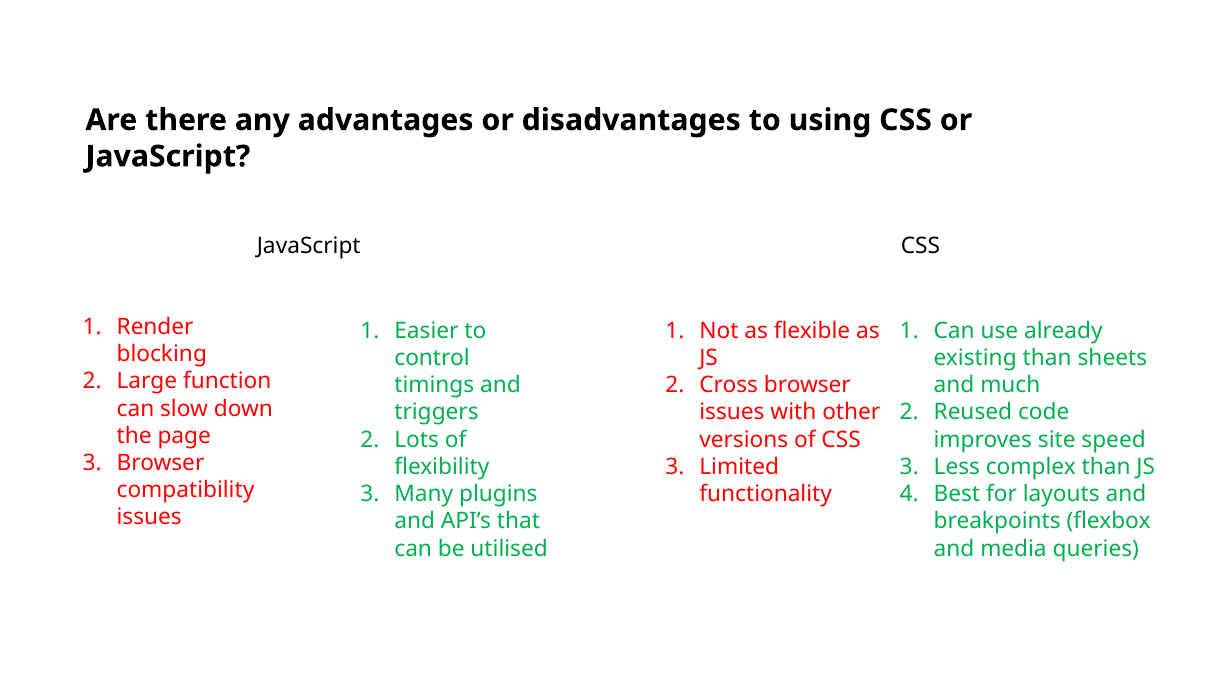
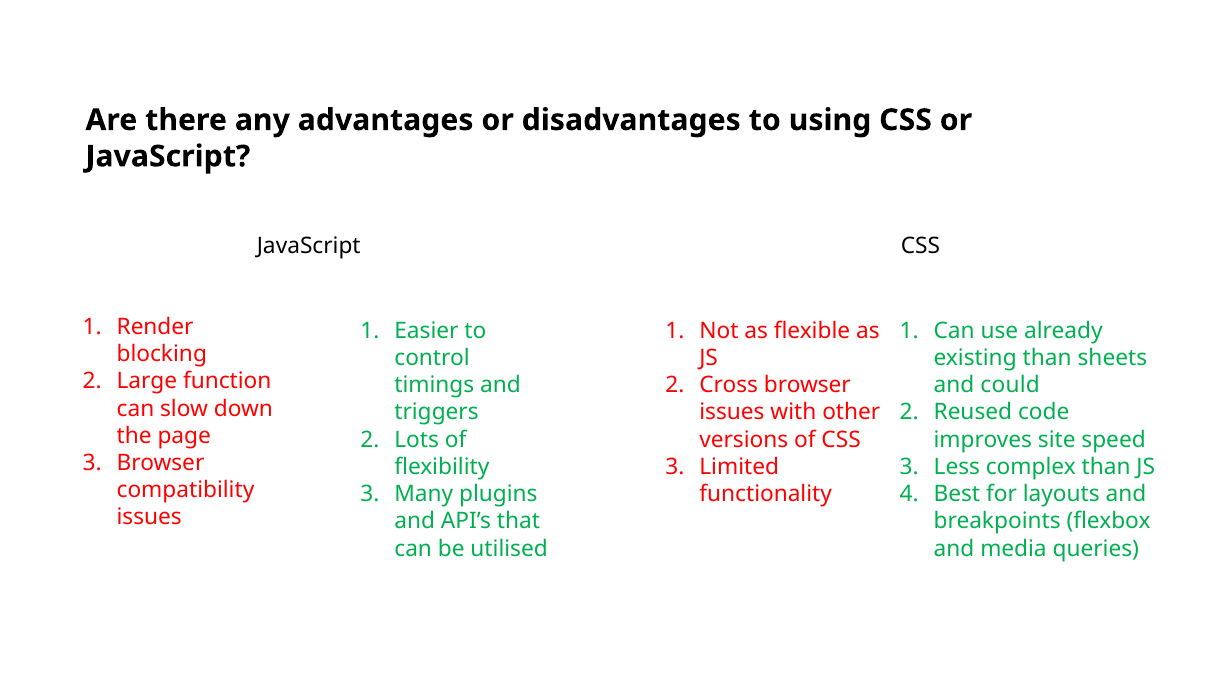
much: much -> could (1010, 385)
